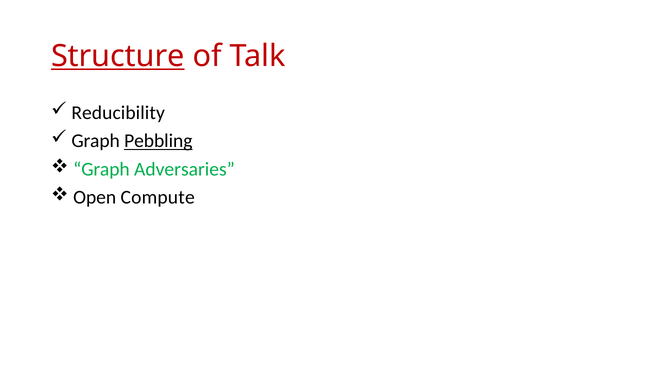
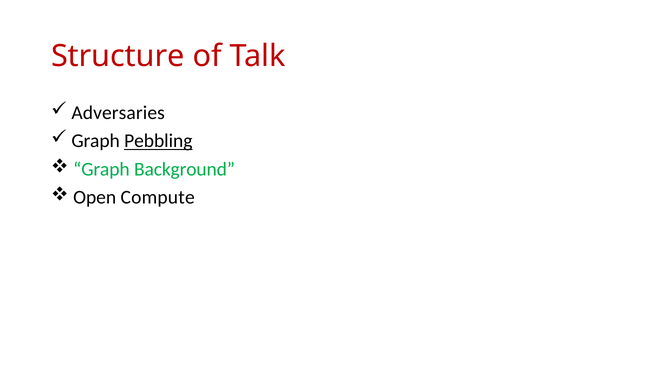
Structure underline: present -> none (118, 56)
Reducibility: Reducibility -> Adversaries (118, 113)
Adversaries: Adversaries -> Background (185, 169)
